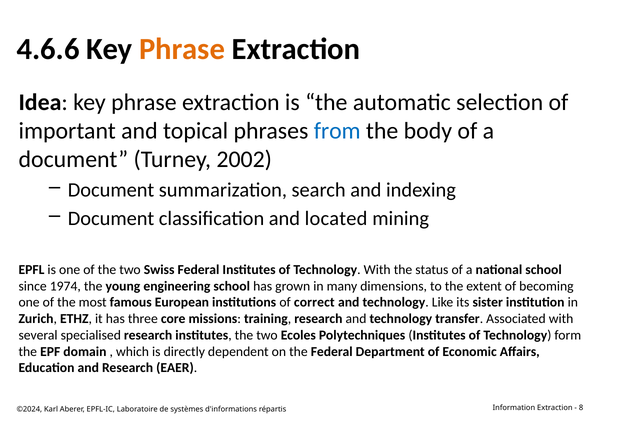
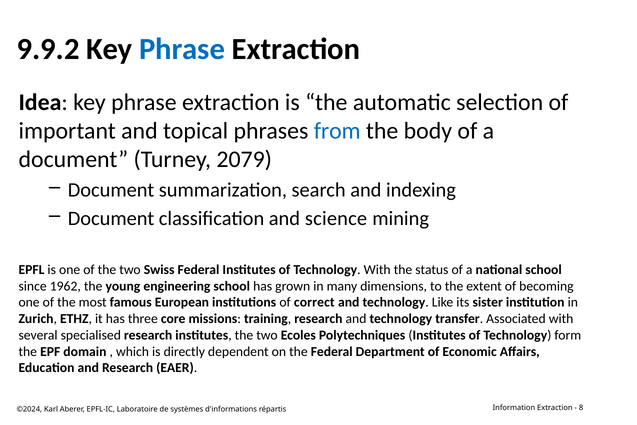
4.6.6: 4.6.6 -> 9.9.2 (48, 49)
Phrase colour: orange -> blue (182, 49)
2002: 2002 -> 2079 (244, 159)
located: located -> science (336, 218)
1974: 1974 -> 1962 (65, 286)
